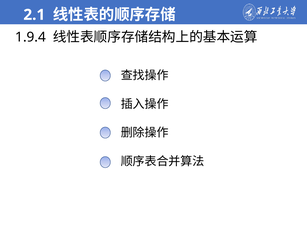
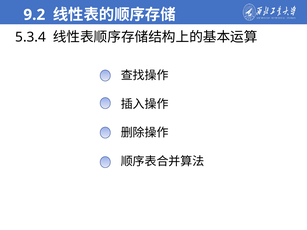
2.1: 2.1 -> 9.2 (34, 15)
1.9.4: 1.9.4 -> 5.3.4 (31, 37)
